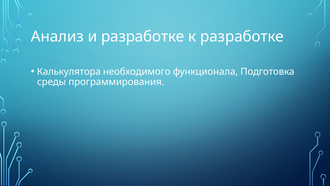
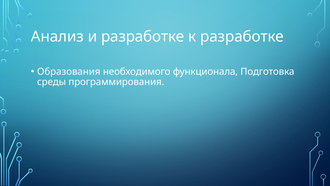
Калькулятора: Калькулятора -> Образования (69, 71)
